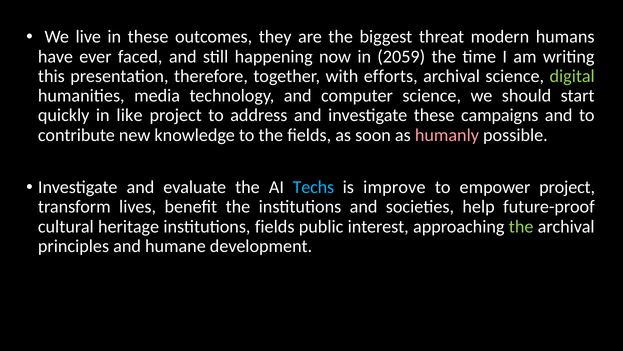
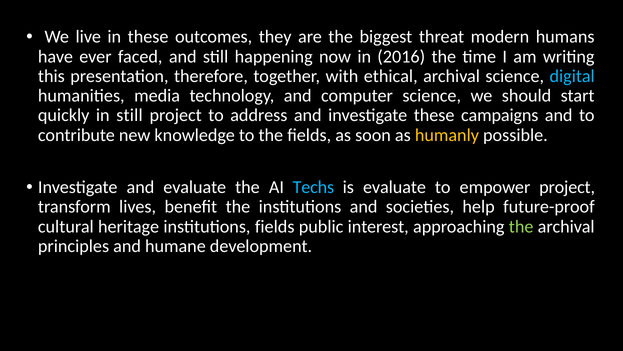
2059: 2059 -> 2016 (401, 56)
efforts: efforts -> ethical (391, 76)
digital colour: light green -> light blue (572, 76)
in like: like -> still (129, 115)
humanly colour: pink -> yellow (447, 135)
is improve: improve -> evaluate (395, 187)
